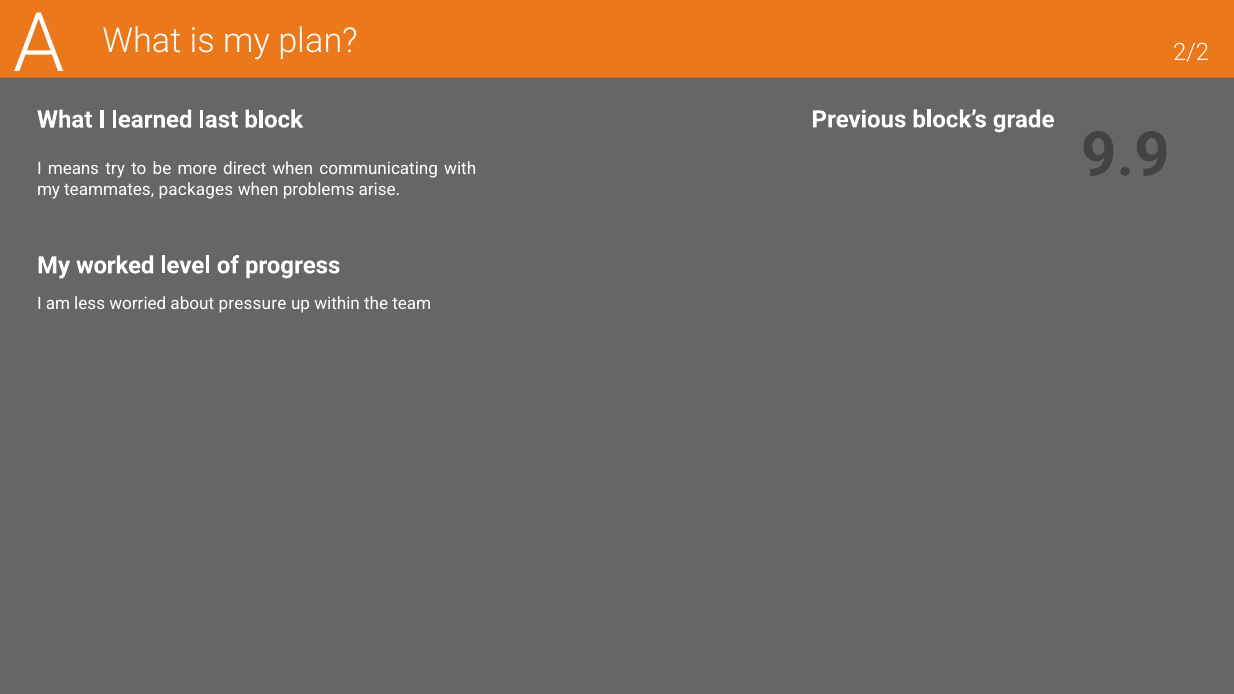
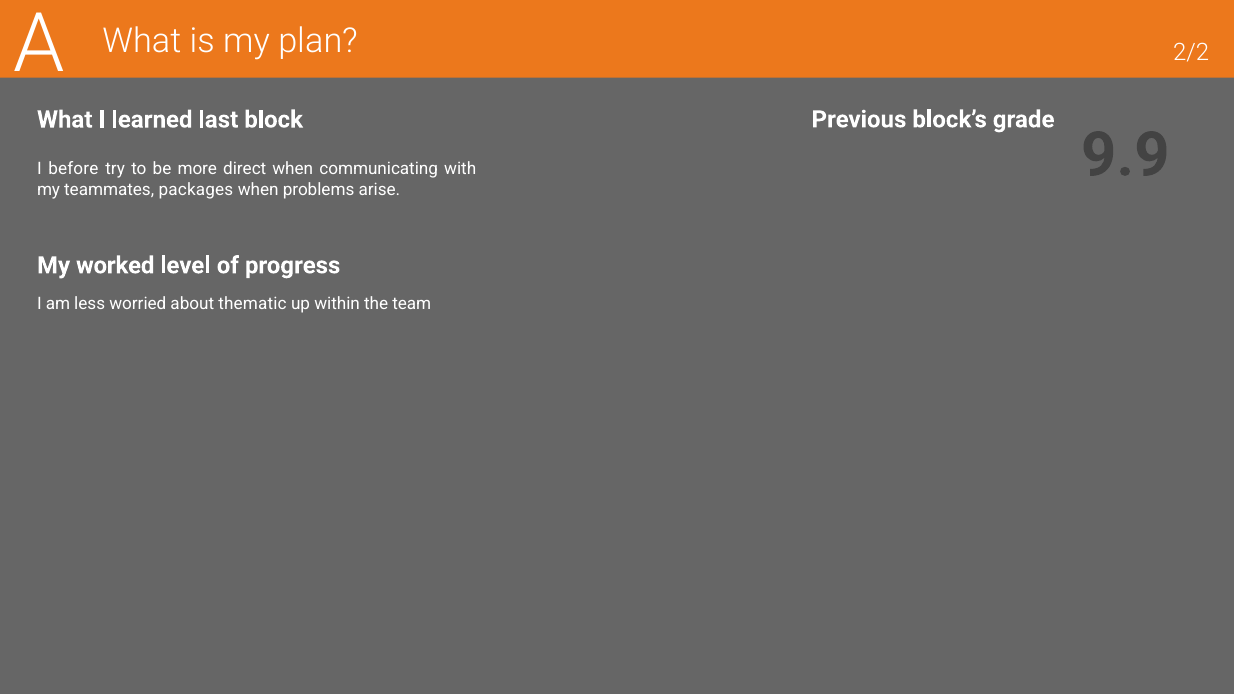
means: means -> before (73, 169)
pressure: pressure -> thematic (253, 304)
